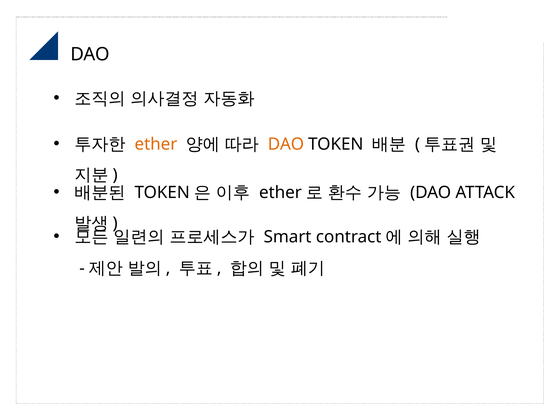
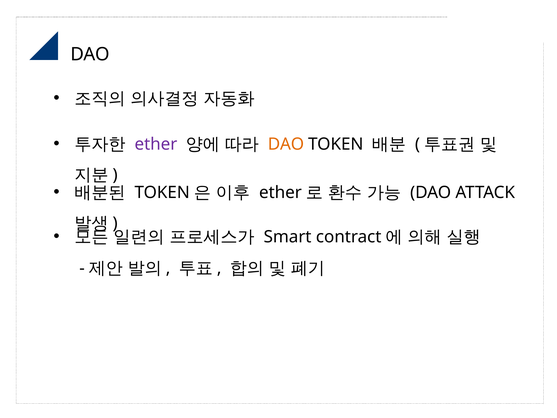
ether colour: orange -> purple (156, 144)
